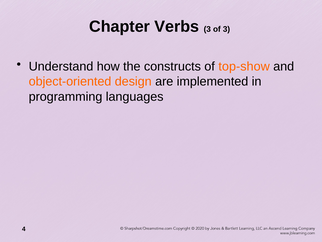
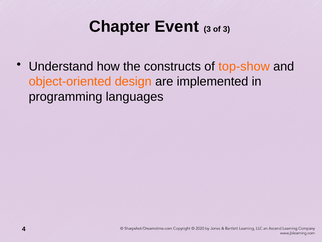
Verbs: Verbs -> Event (177, 27)
